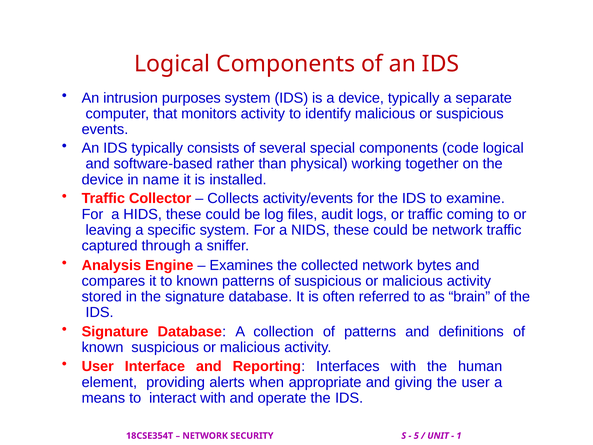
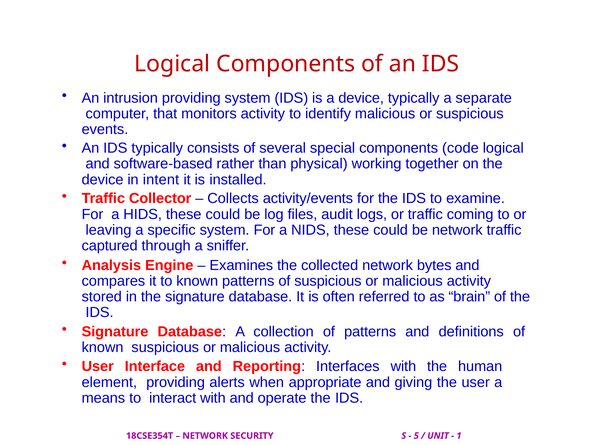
intrusion purposes: purposes -> providing (191, 98)
name: name -> intent (161, 179)
